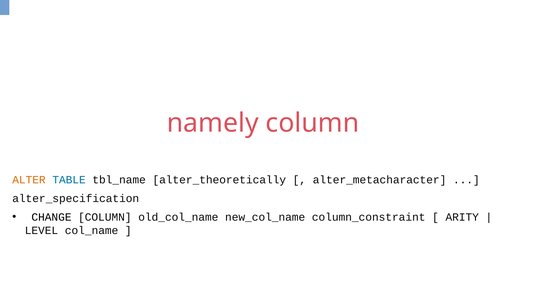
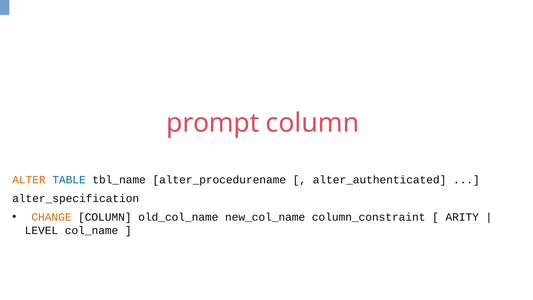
namely: namely -> prompt (213, 123)
alter_theoretically: alter_theoretically -> alter_procedurename (219, 180)
alter_metacharacter: alter_metacharacter -> alter_authenticated (380, 180)
CHANGE colour: black -> orange (51, 217)
